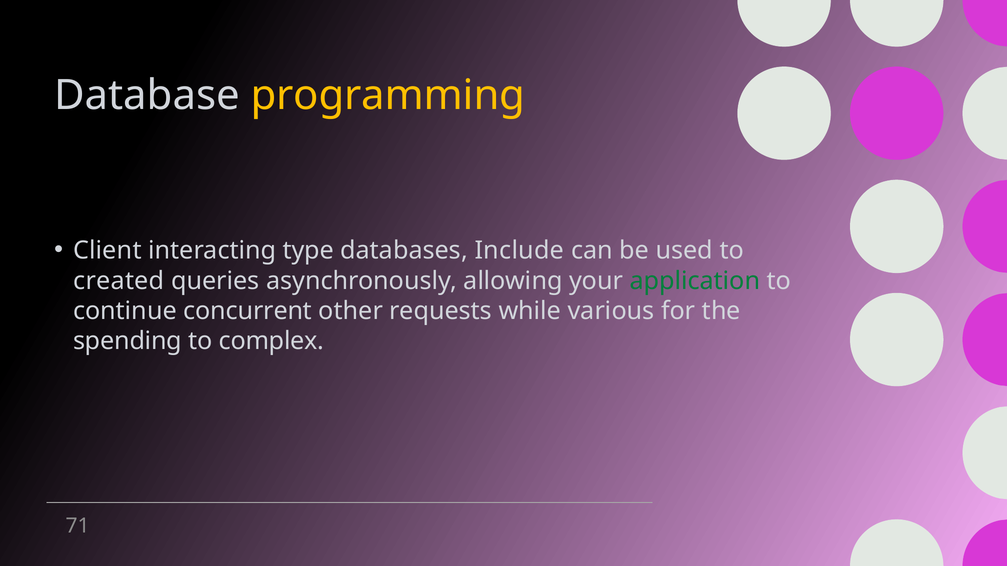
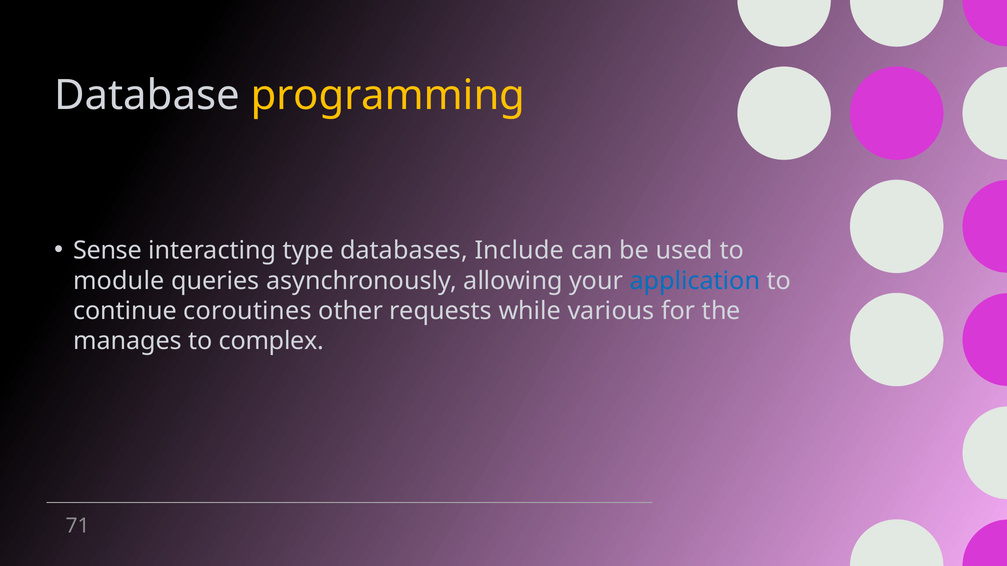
Client: Client -> Sense (108, 251)
created: created -> module (119, 281)
application colour: green -> blue (695, 281)
concurrent: concurrent -> coroutines (247, 311)
spending: spending -> manages (127, 341)
